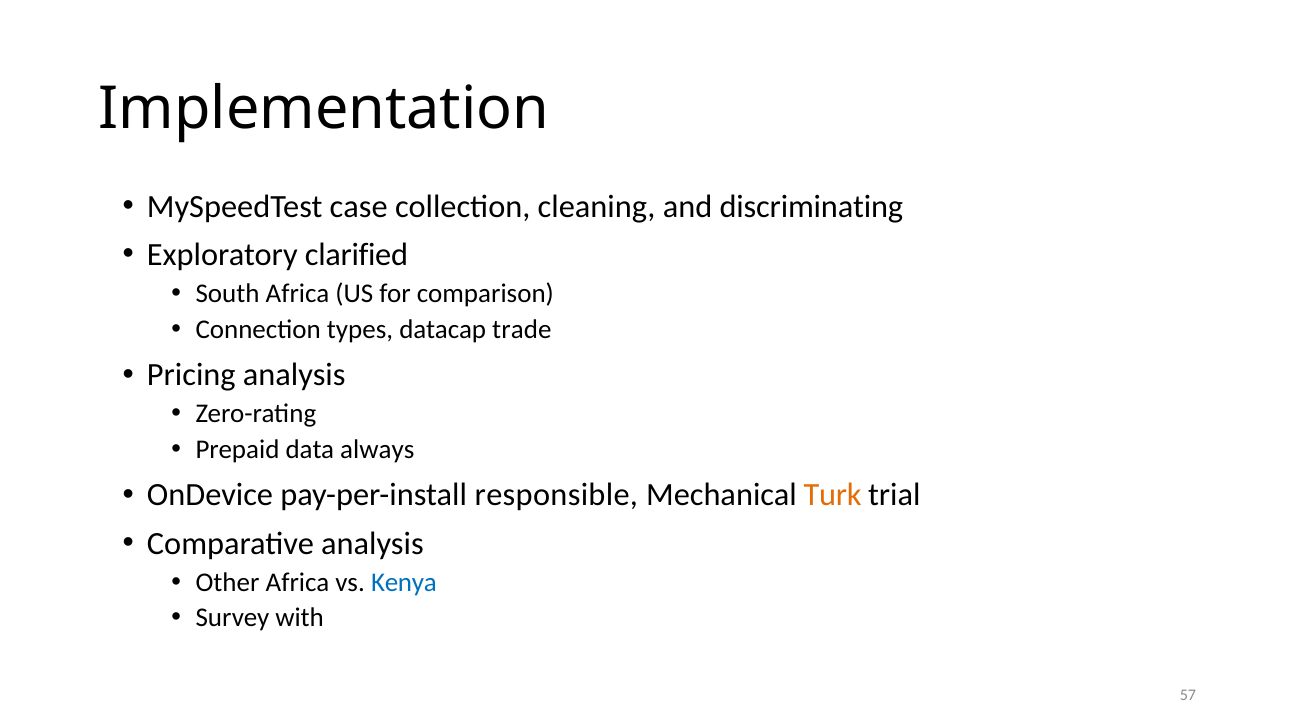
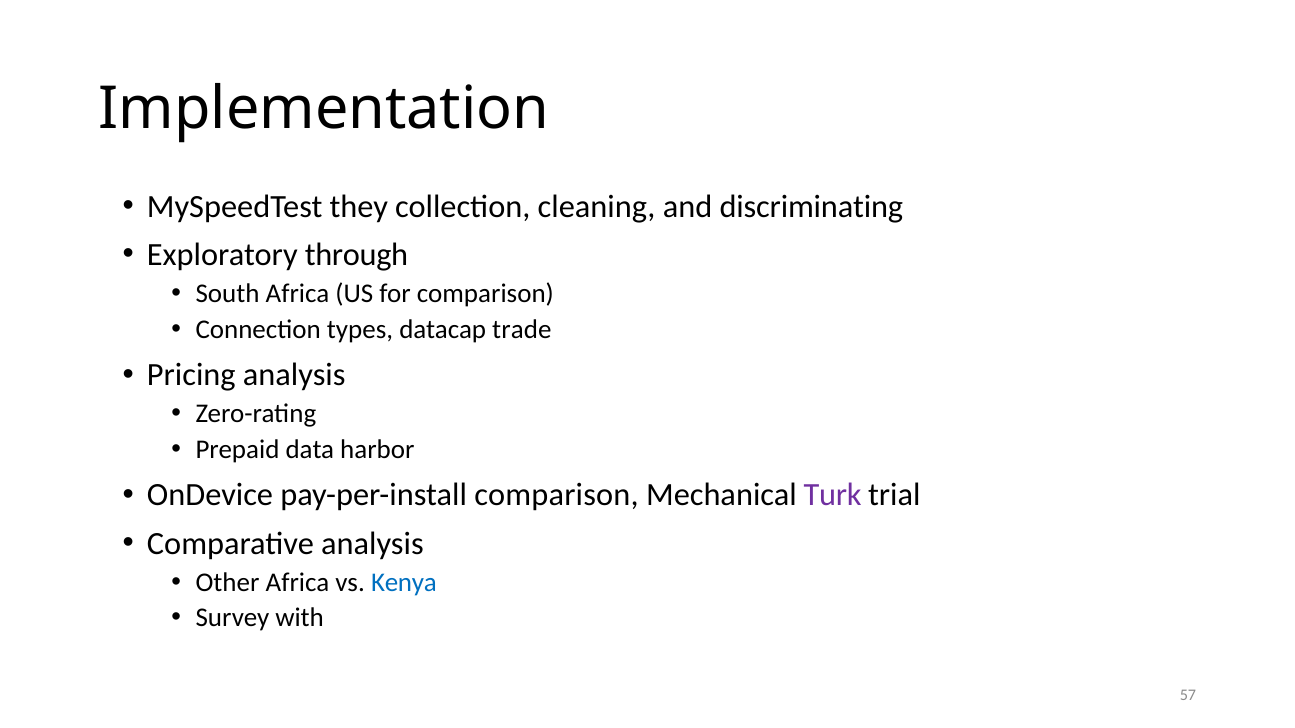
case: case -> they (359, 206)
clarified: clarified -> through (356, 255)
always: always -> harbor (377, 450)
pay-per-install responsible: responsible -> comparison (556, 495)
Turk colour: orange -> purple (833, 495)
